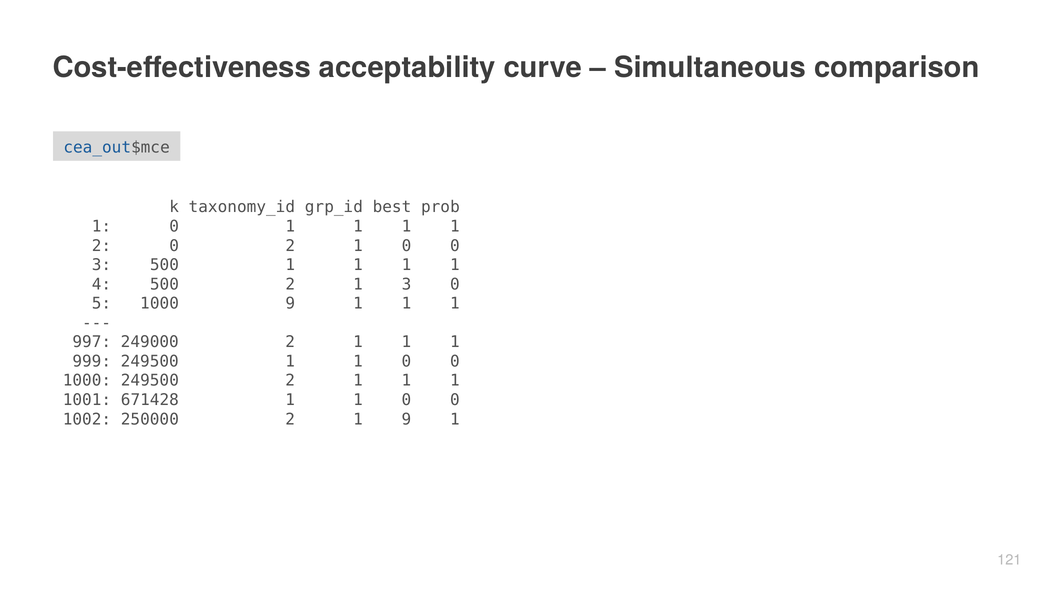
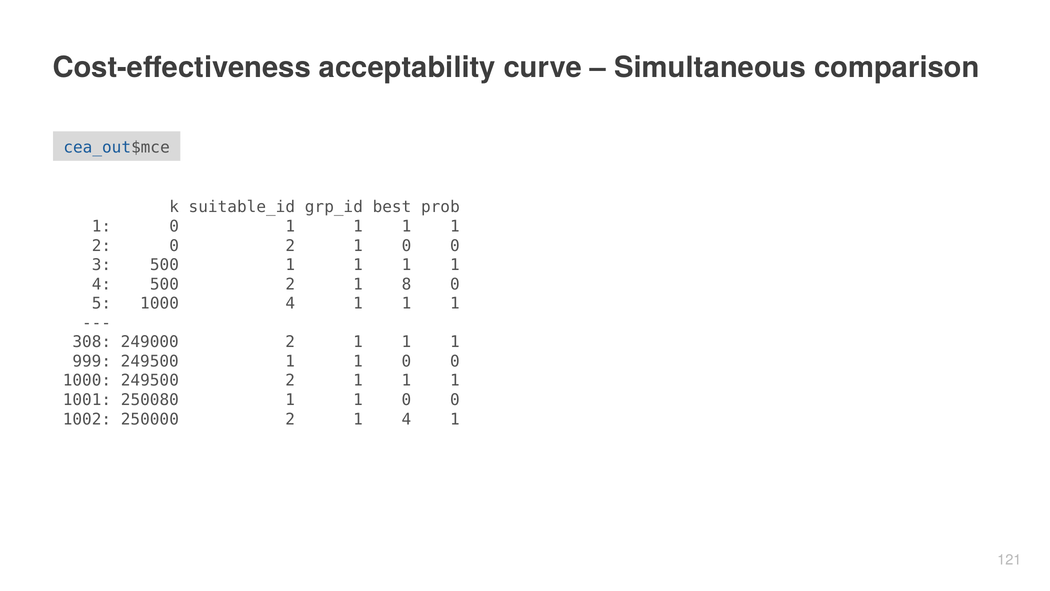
taxonomy_id: taxonomy_id -> suitable_id (242, 207)
1 3: 3 -> 8 (406, 284)
1000 9: 9 -> 4 (290, 303)
997: 997 -> 308 (92, 342)
671428: 671428 -> 250080 (150, 400)
2 1 9: 9 -> 4 (406, 419)
